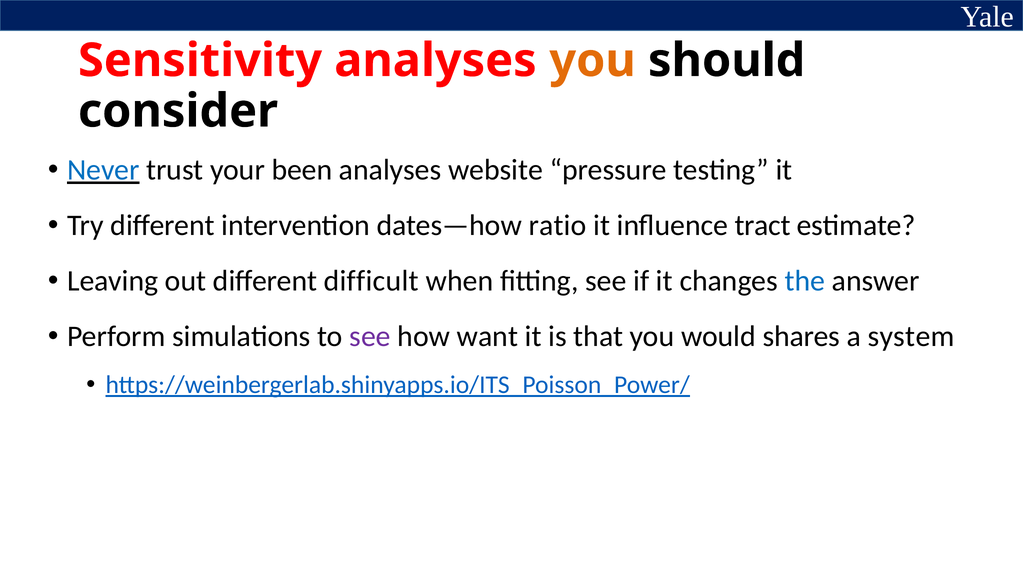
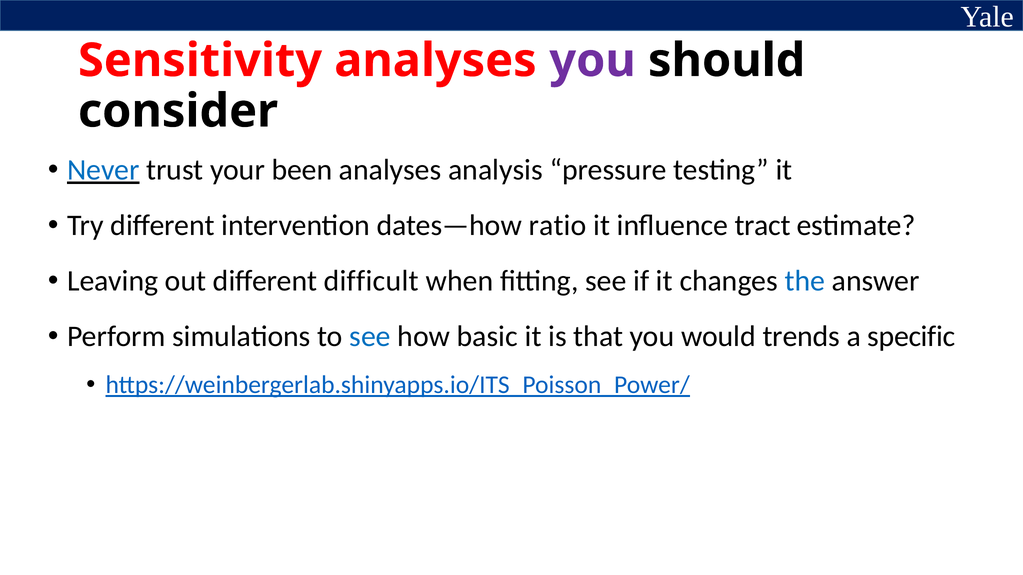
you colour: orange -> purple (593, 61)
website: website -> analysis (496, 170)
see colour: purple -> blue (370, 337)
want: want -> basic (487, 337)
shares: shares -> trends (801, 337)
system: system -> specific (911, 337)
